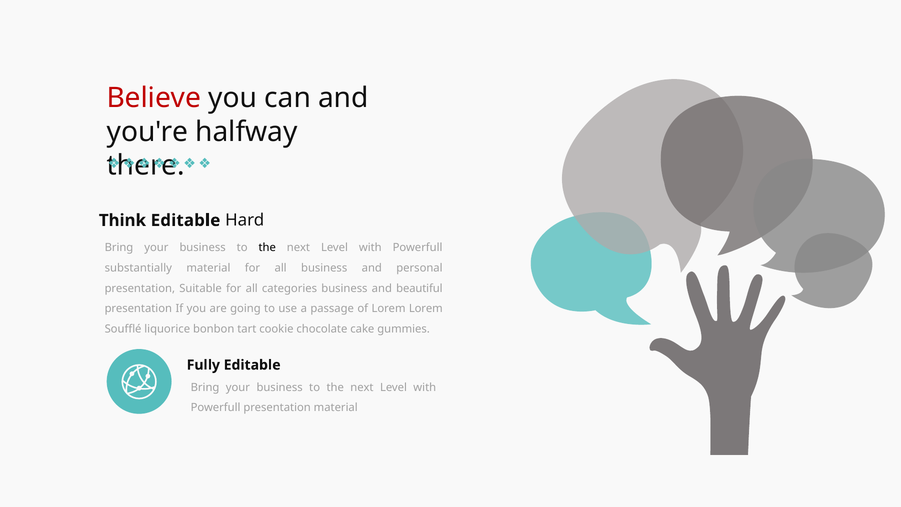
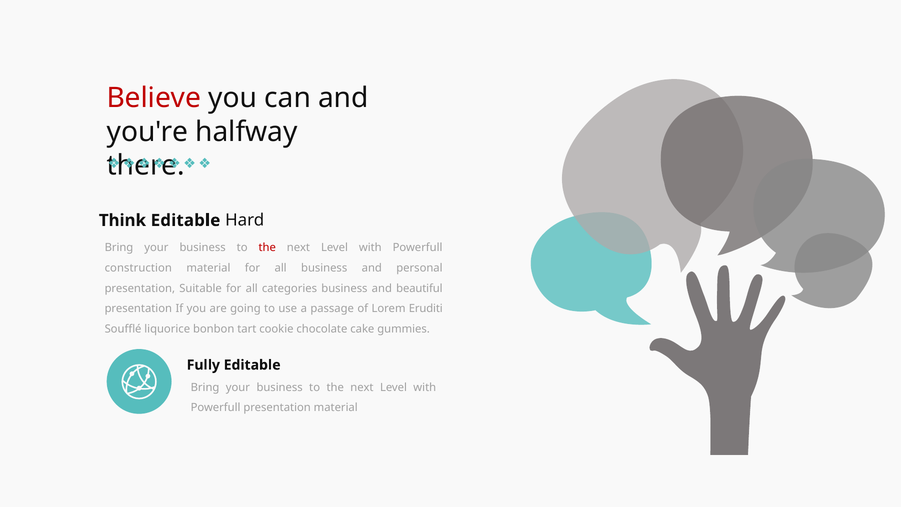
the colour: black -> red (267, 248)
substantially: substantially -> construction (138, 268)
Lorem Lorem: Lorem -> Eruditi (426, 308)
